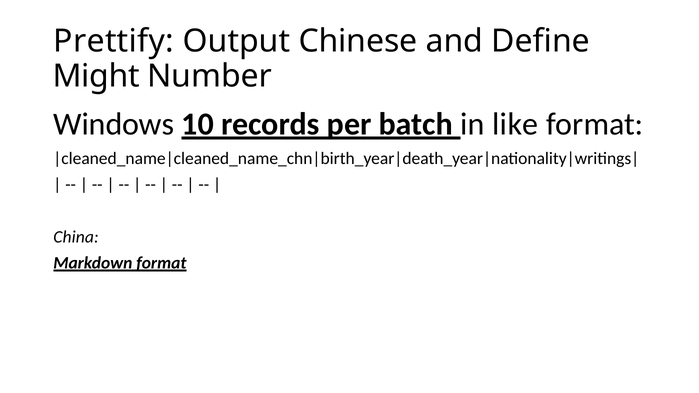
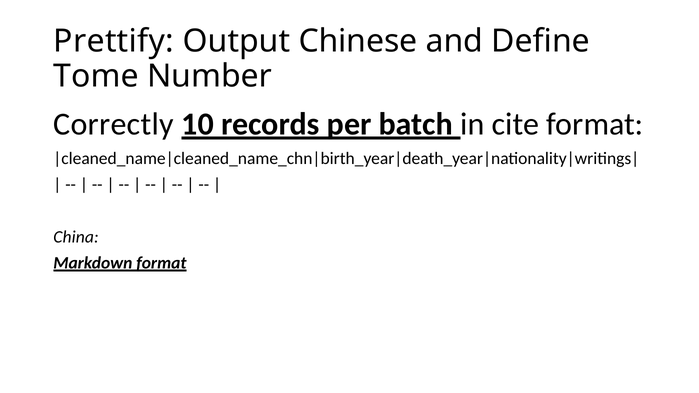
Might: Might -> Tome (96, 76)
Windows: Windows -> Correctly (114, 124)
like: like -> cite (515, 124)
